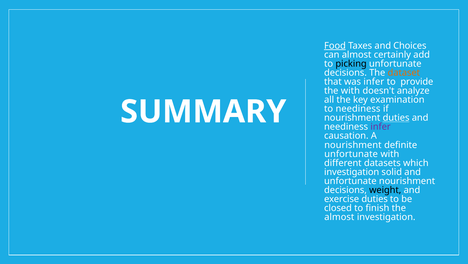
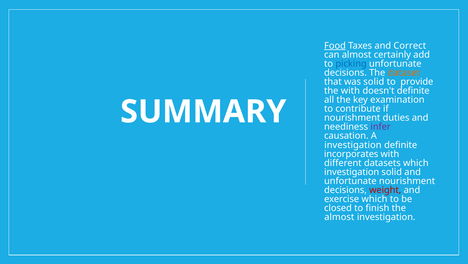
Choices: Choices -> Correct (410, 46)
picking colour: black -> blue (351, 64)
was infer: infer -> solid (374, 82)
doesn't analyze: analyze -> definite (413, 91)
to neediness: neediness -> contribute (358, 109)
duties underline: present -> none (396, 118)
nourishment: nourishment -> investigation (353, 145)
unfortunate: unfortunate -> incorporates (351, 154)
weight colour: black -> red (385, 190)
exercise duties: duties -> which (375, 199)
